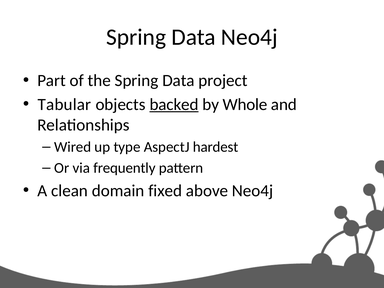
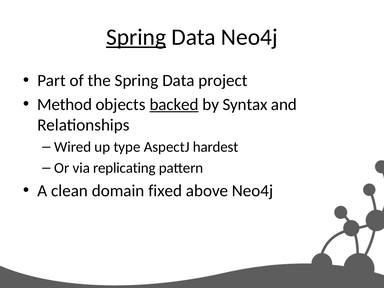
Spring underline: none -> present (136, 37)
Tabular: Tabular -> Method (65, 104)
Whole: Whole -> Syntax (245, 104)
frequently: frequently -> replicating (124, 168)
